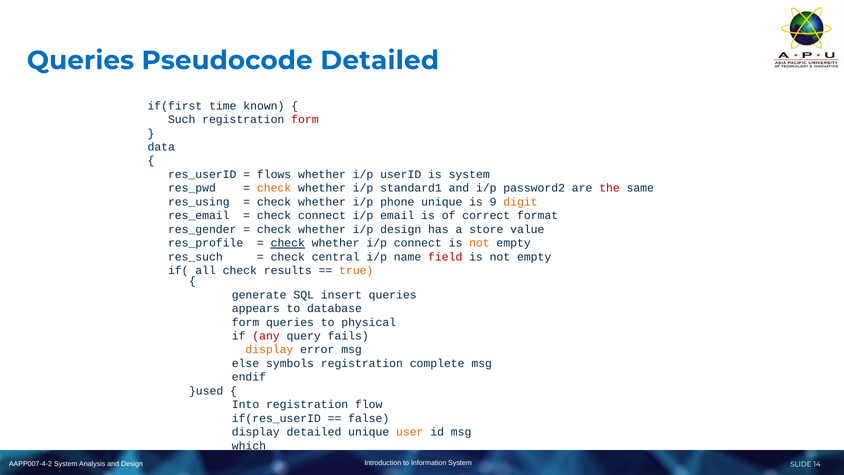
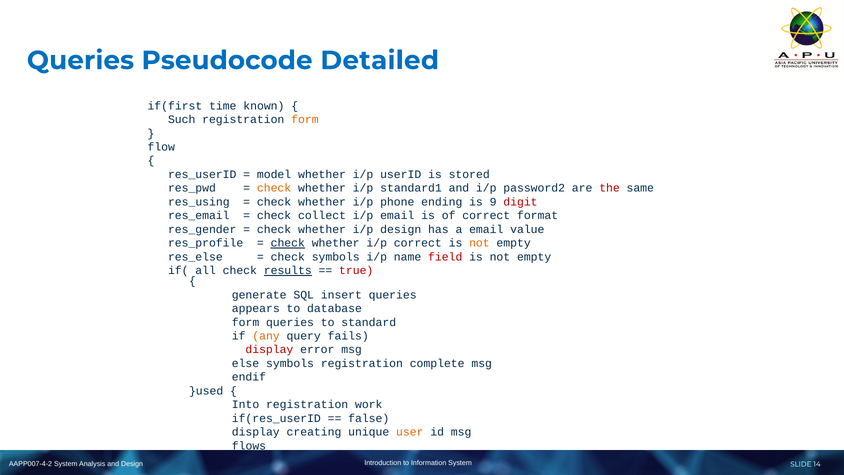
form colour: red -> orange (305, 119)
data: data -> flow (161, 147)
flows: flows -> model (274, 174)
is system: system -> stored (469, 174)
phone unique: unique -> ending (442, 202)
digit colour: orange -> red (520, 202)
check connect: connect -> collect (322, 216)
a store: store -> email (486, 229)
i/p connect: connect -> correct (418, 243)
res_such: res_such -> res_else (195, 257)
check central: central -> symbols (336, 257)
results underline: none -> present (288, 270)
true colour: orange -> red (356, 270)
physical: physical -> standard (369, 322)
any colour: red -> orange (266, 336)
display colour: orange -> red (269, 350)
flow: flow -> work (369, 404)
display detailed: detailed -> creating (314, 432)
which: which -> flows (249, 446)
